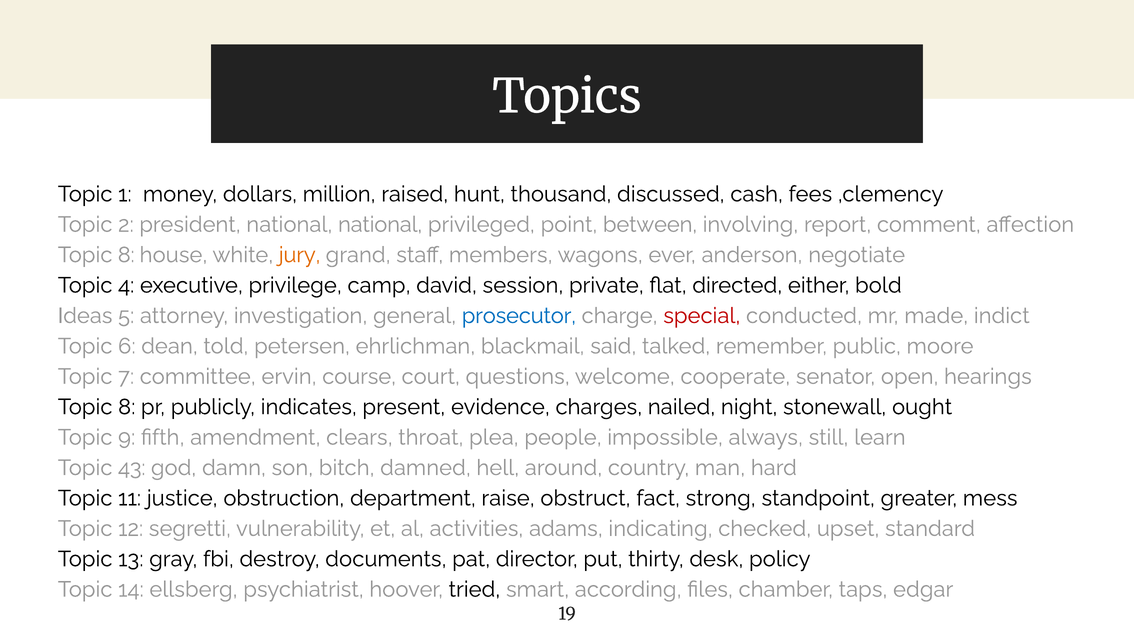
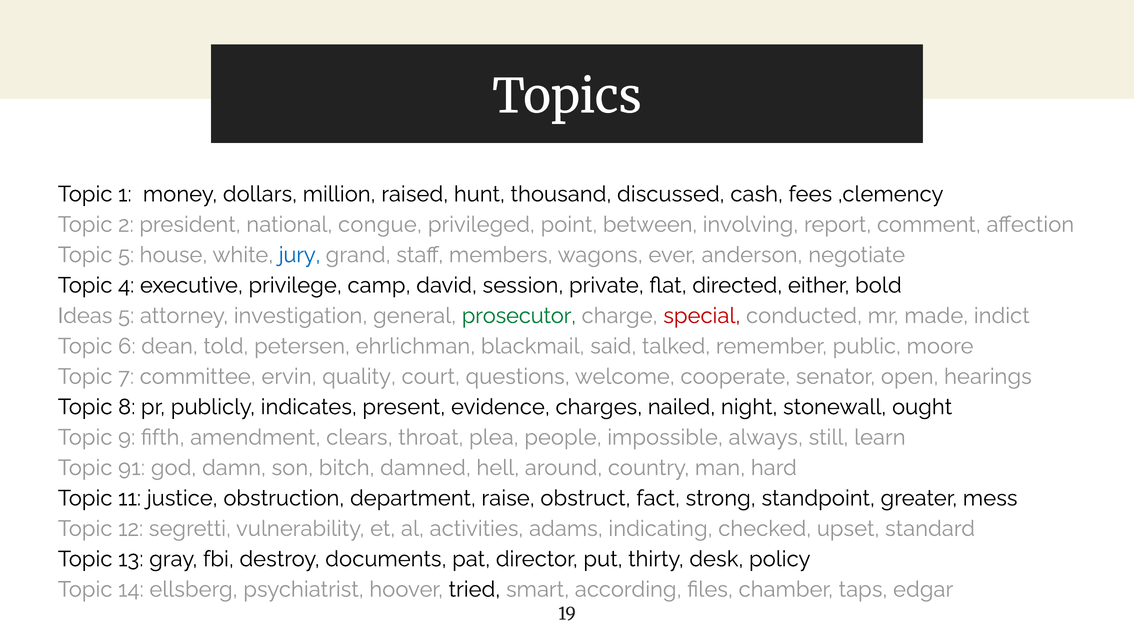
national national: national -> congue (380, 224)
8: 8 -> 5 (126, 255)
jury colour: orange -> blue (300, 255)
prosecutor colour: blue -> green (519, 316)
course: course -> quality (359, 376)
43: 43 -> 91 (132, 468)
